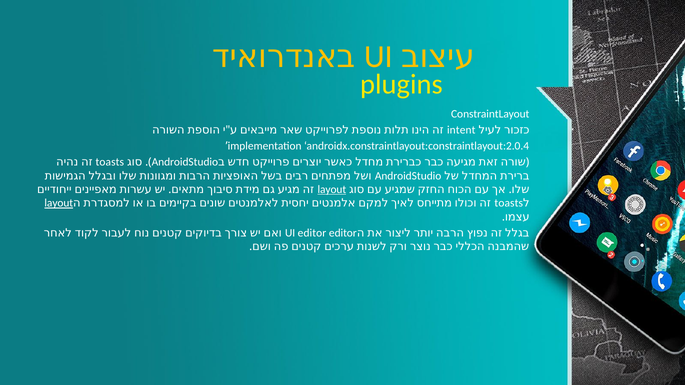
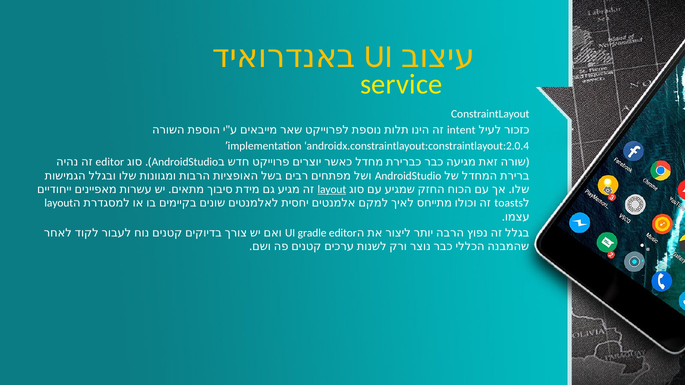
plugins: plugins -> service (401, 85)
toasts: toasts -> editor (110, 162)
layout underline: present -> none (59, 203)
UI editor: editor -> gradle (312, 233)
